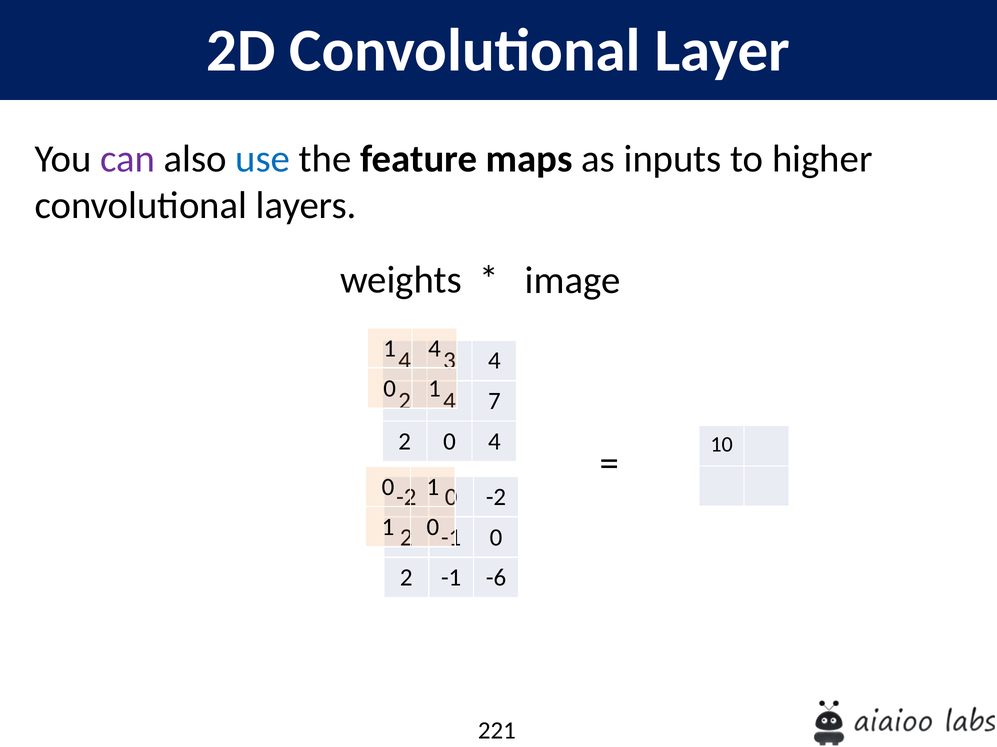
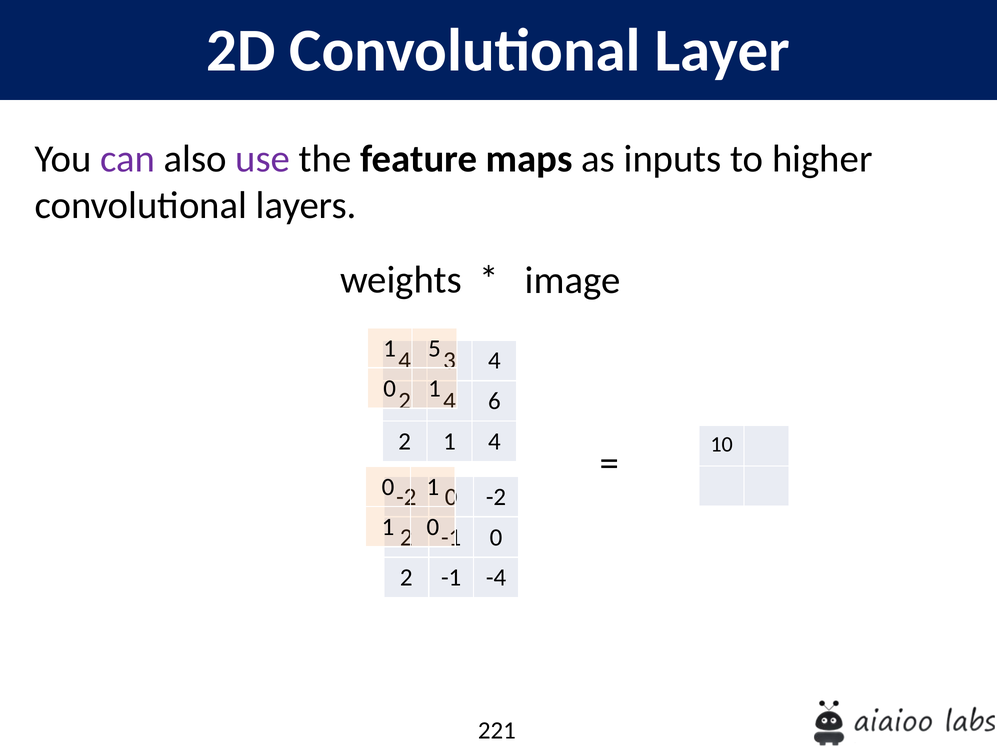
use colour: blue -> purple (263, 159)
1 4: 4 -> 5 (435, 349)
7: 7 -> 6 (494, 402)
2 0: 0 -> 1 (450, 442)
-6: -6 -> -4 (496, 578)
